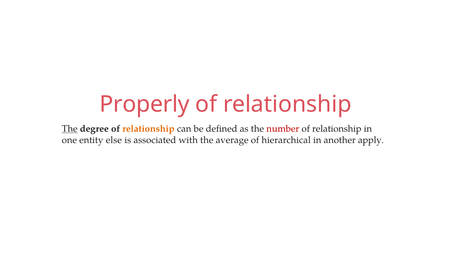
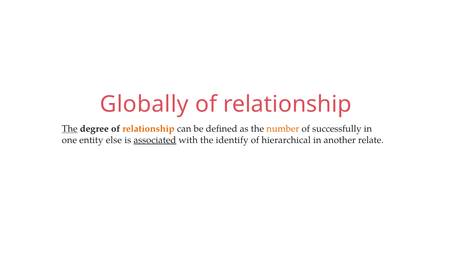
Properly: Properly -> Globally (144, 104)
number colour: red -> orange (283, 129)
relationship: relationship -> successfully (337, 129)
associated underline: none -> present (155, 140)
average: average -> identify (232, 140)
apply: apply -> relate (371, 140)
